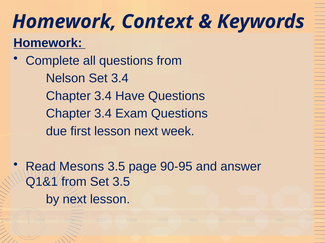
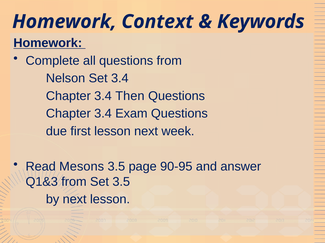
Have: Have -> Then (130, 96)
Q1&1: Q1&1 -> Q1&3 (42, 182)
